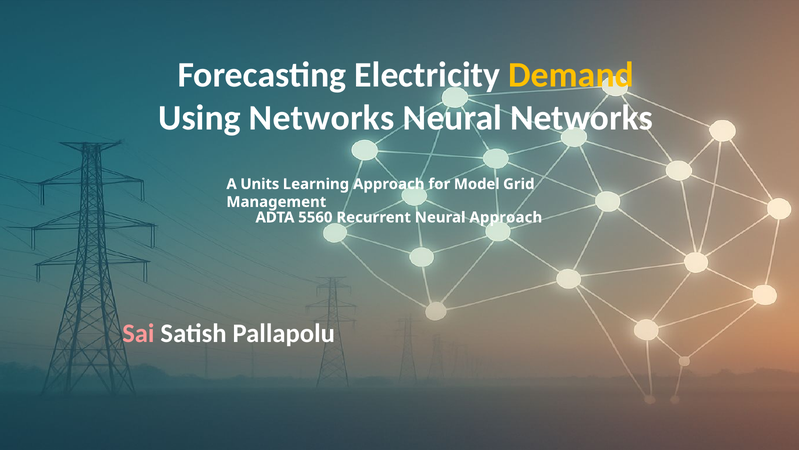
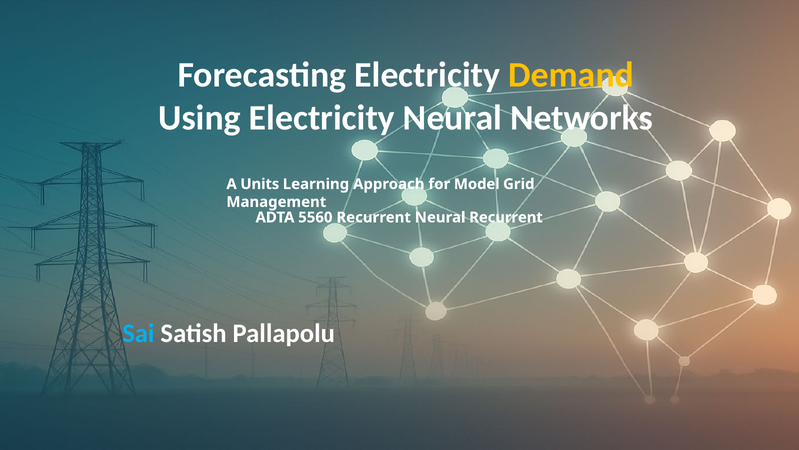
Using Networks: Networks -> Electricity (322, 118)
Neural Approach: Approach -> Recurrent (506, 217)
Sai colour: pink -> light blue (138, 333)
